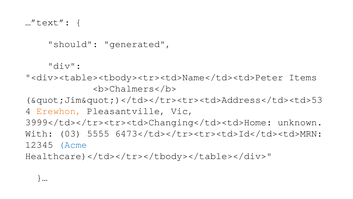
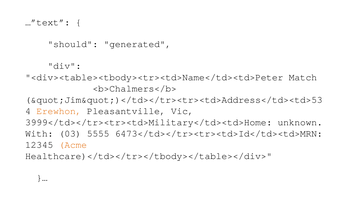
Items: Items -> Match (303, 77)
3999</td></tr><tr><td>Changing</td><td>Home: 3999</td></tr><tr><td>Changing</td><td>Home -> 3999</td></tr><tr><td>Military</td><td>Home (149, 122)
Acme colour: blue -> orange (73, 144)
